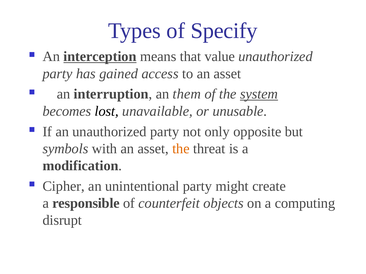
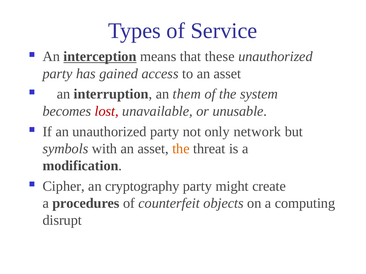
Specify: Specify -> Service (224, 31)
value: value -> these (220, 57)
system underline: present -> none (259, 94)
lost colour: black -> red (107, 111)
opposite: opposite -> network (257, 132)
unintentional: unintentional -> cryptography (142, 187)
responsible: responsible -> procedures (86, 204)
